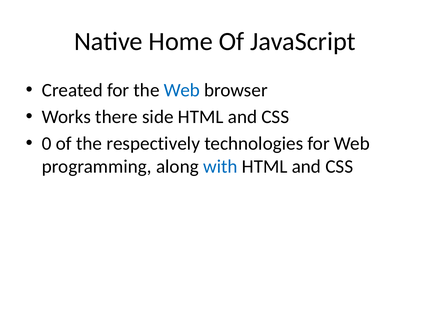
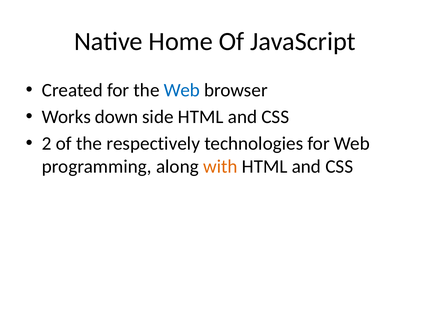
there: there -> down (117, 117)
0: 0 -> 2 (47, 144)
with colour: blue -> orange (220, 167)
